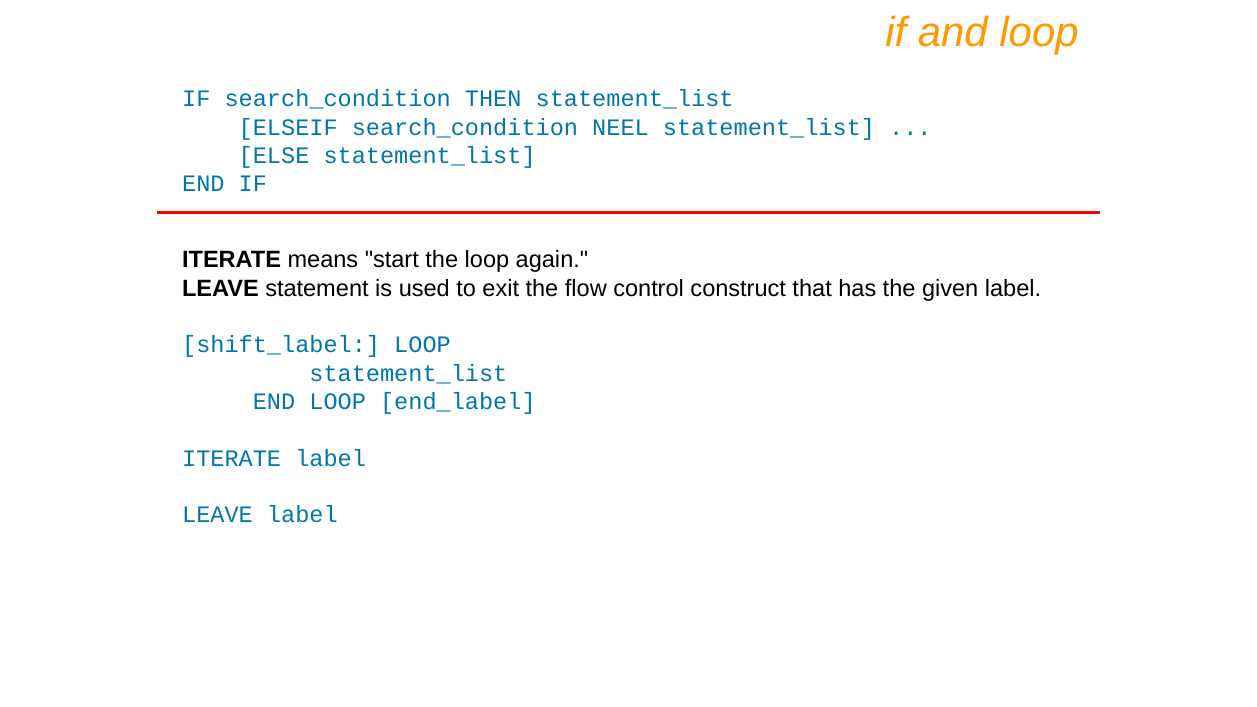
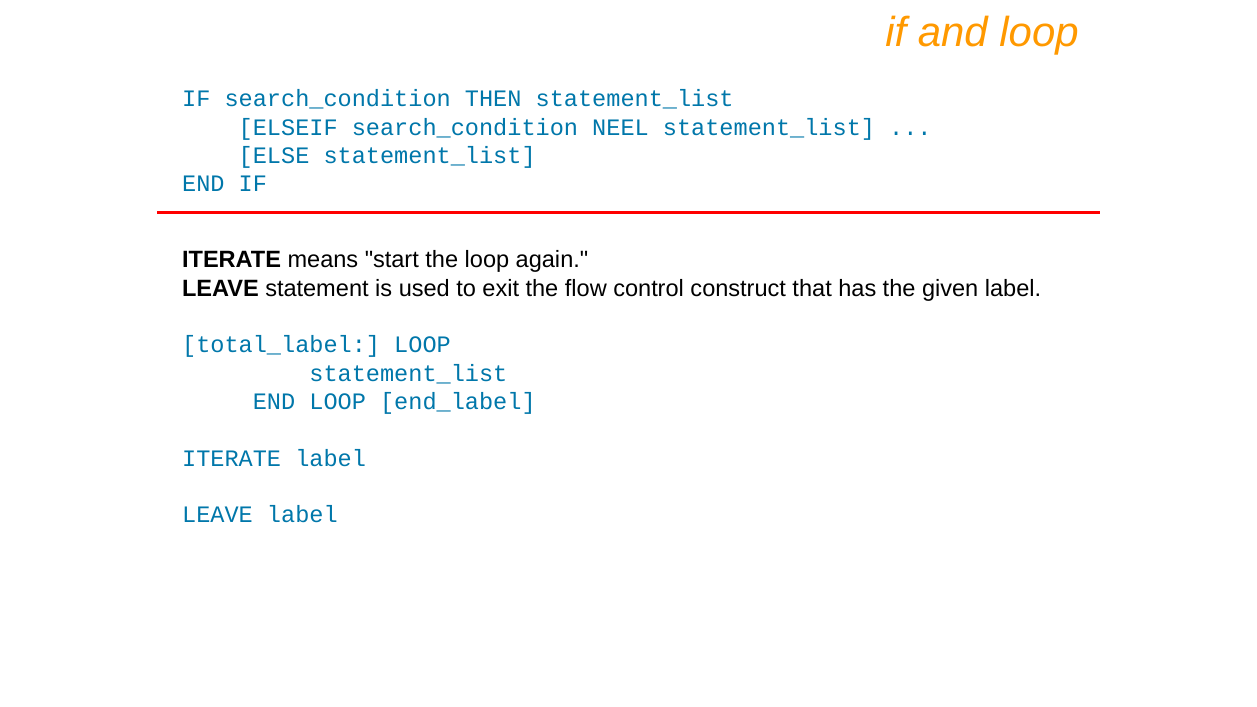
shift_label: shift_label -> total_label (281, 345)
